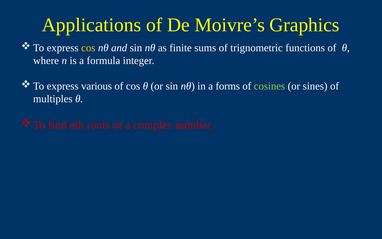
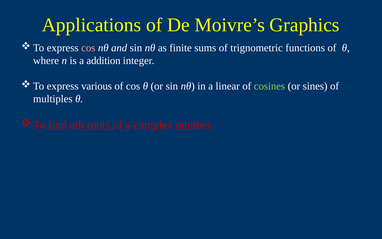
cos colour: yellow -> pink (88, 48)
formula: formula -> addition (103, 61)
forms: forms -> linear (228, 86)
